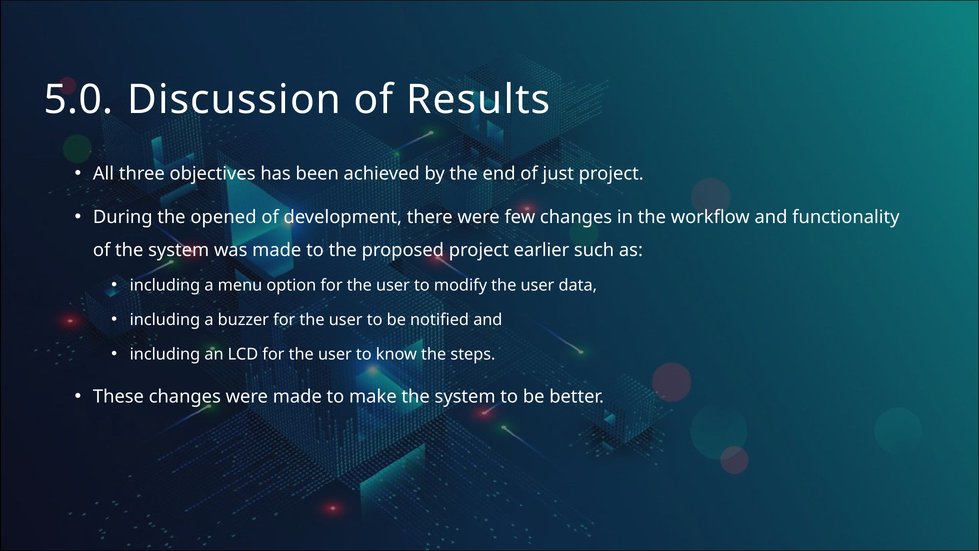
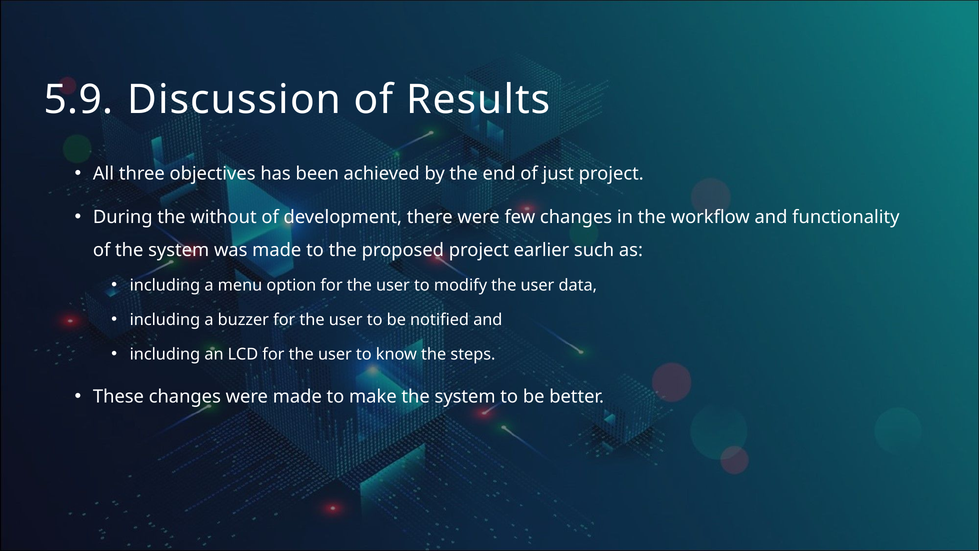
5.0: 5.0 -> 5.9 (78, 99)
opened: opened -> without (224, 217)
